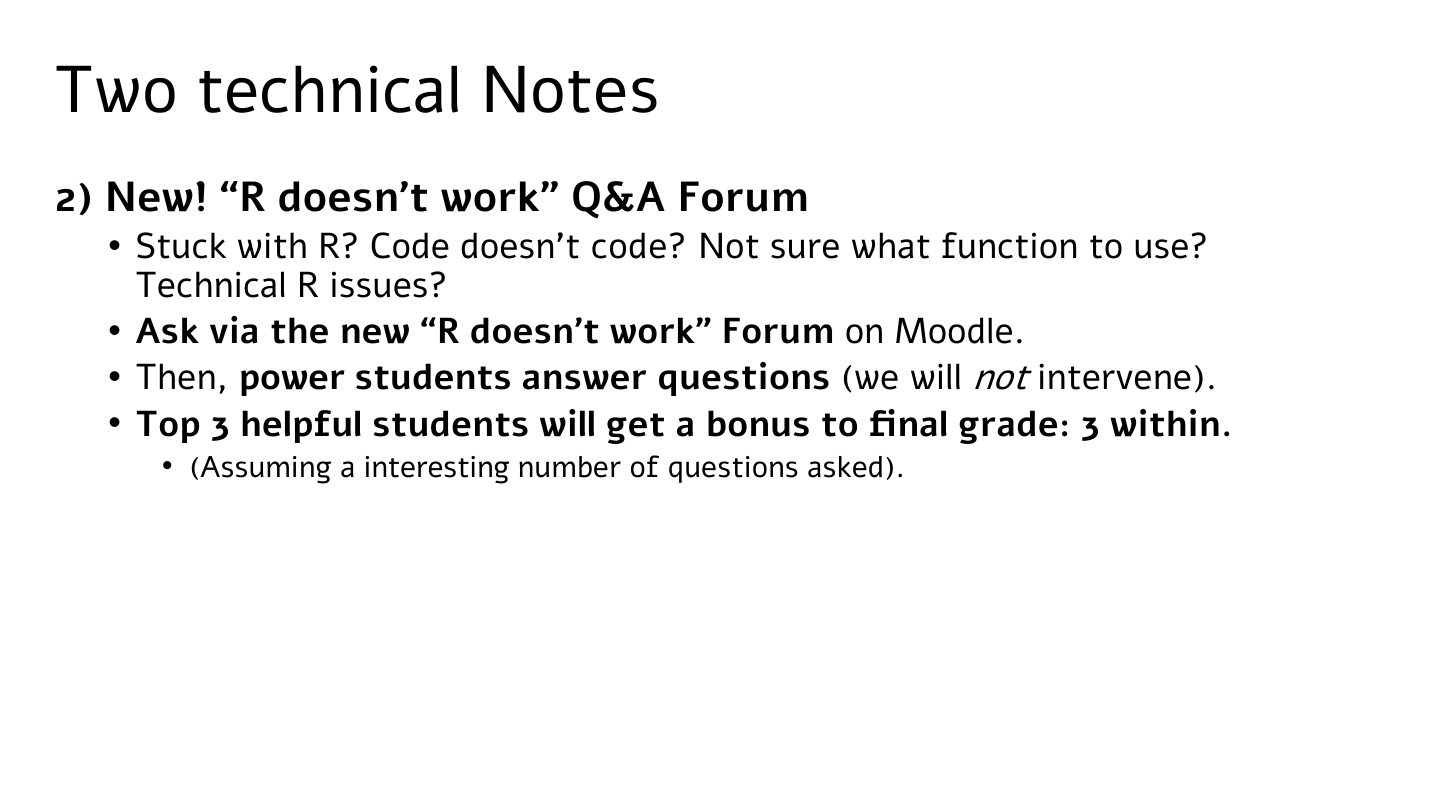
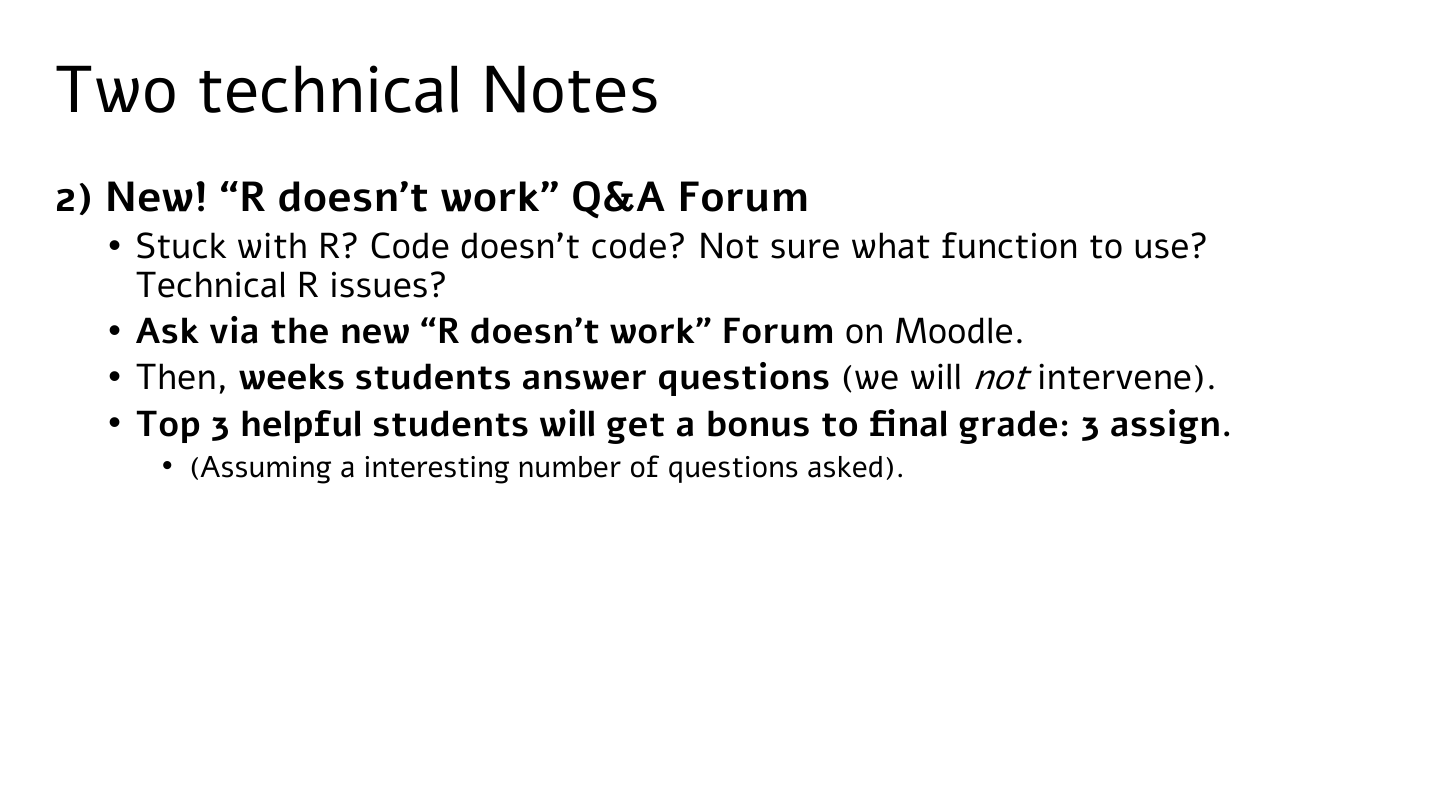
power: power -> weeks (292, 378)
within: within -> assign (1171, 424)
